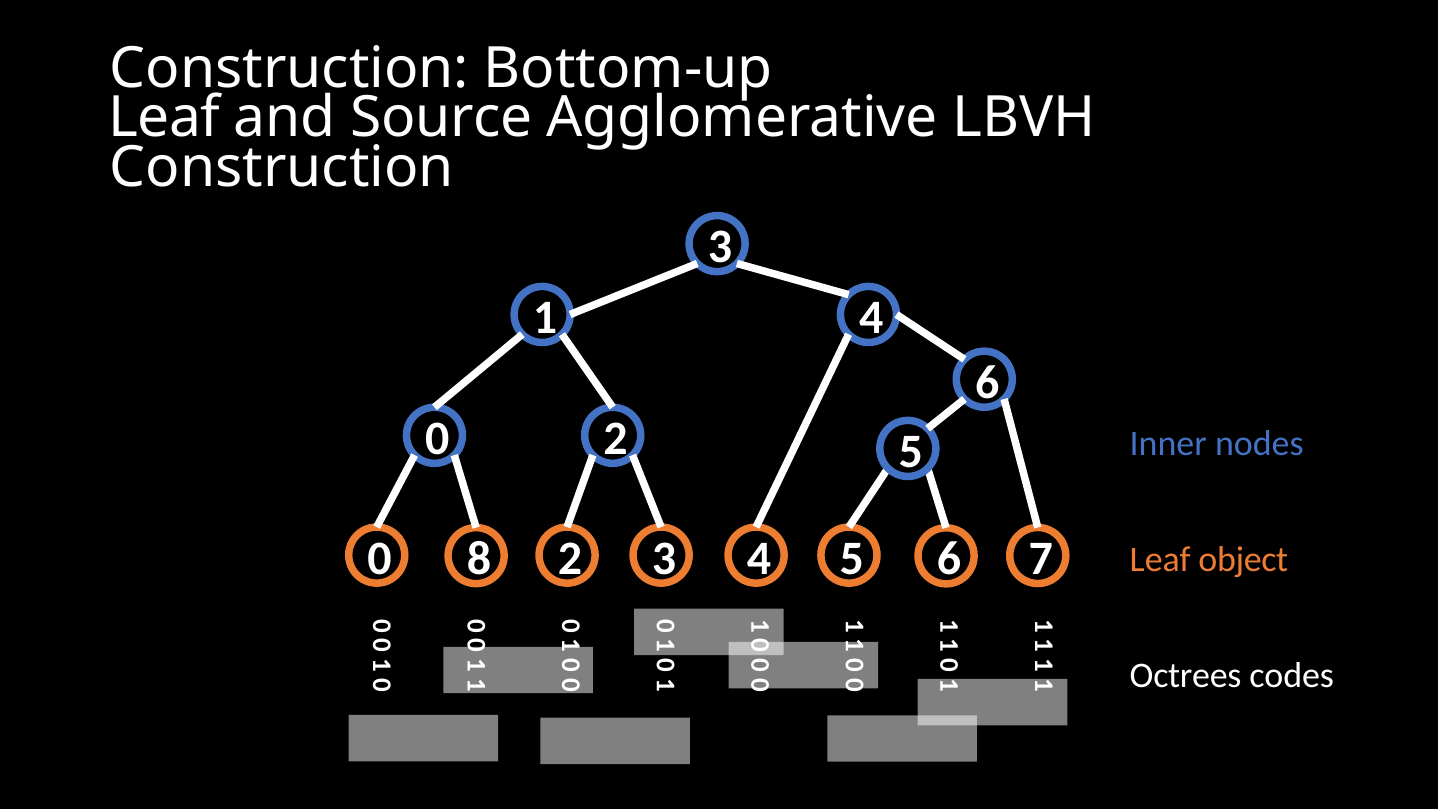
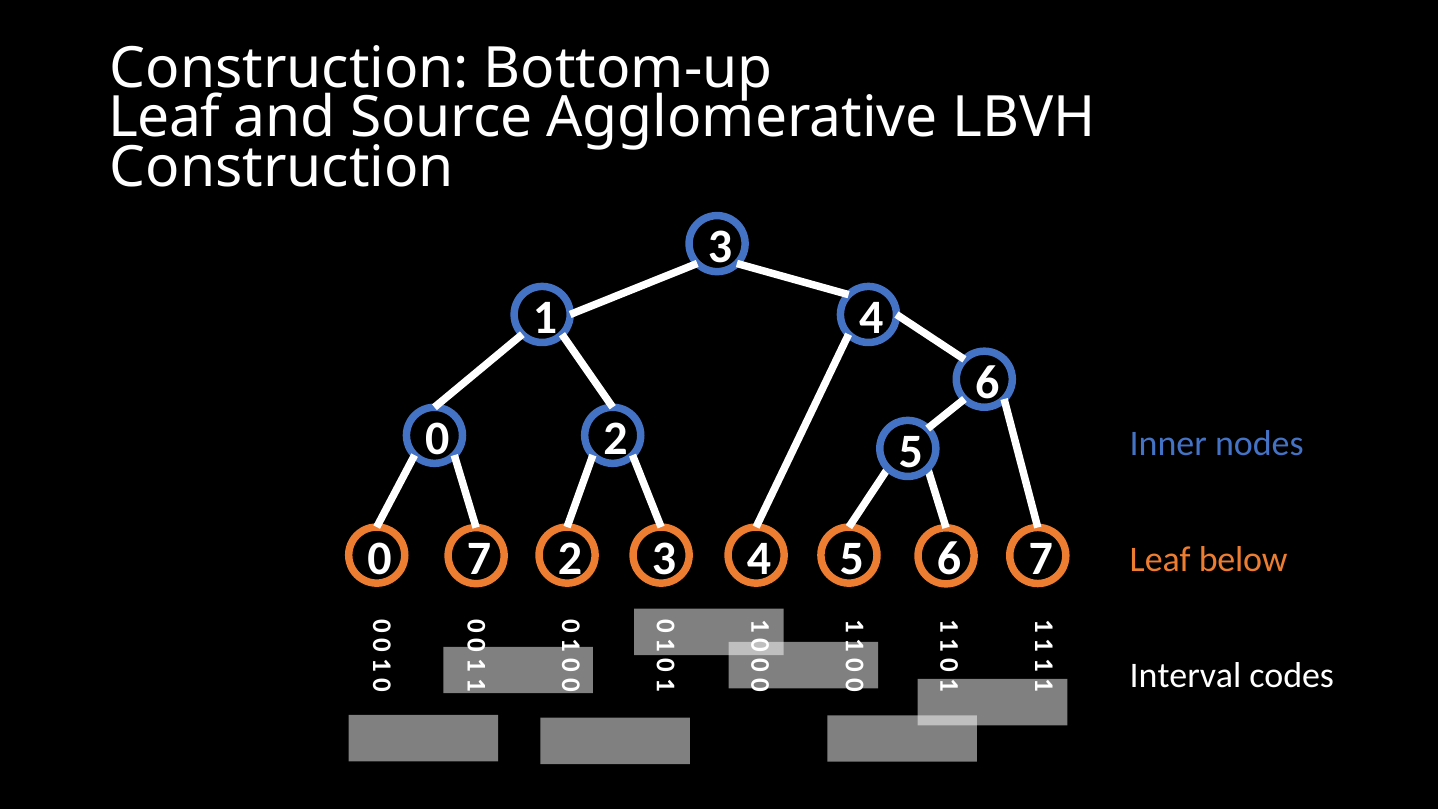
0 8: 8 -> 7 (479, 559)
object: object -> below (1243, 559)
Octrees: Octrees -> Interval (1186, 675)
